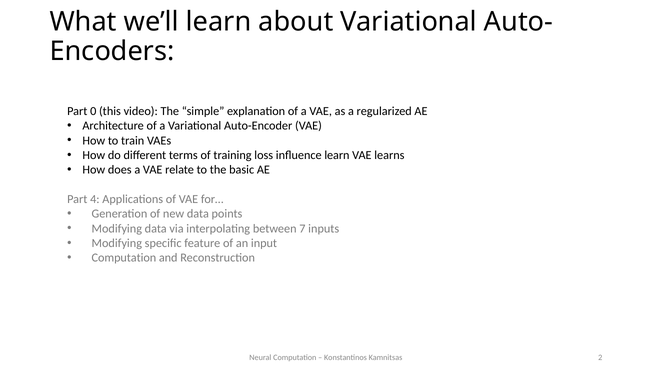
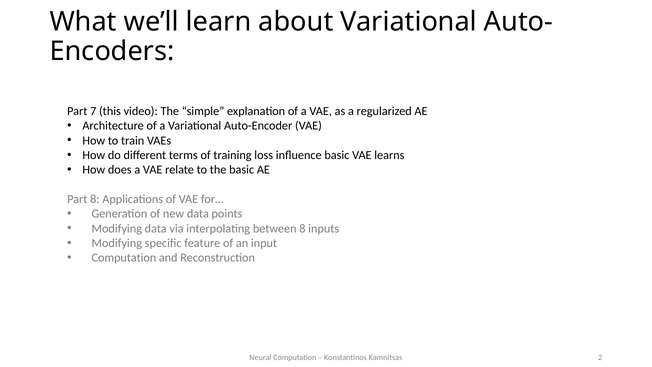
0: 0 -> 7 (93, 111)
influence learn: learn -> basic (337, 155)
Part 4: 4 -> 8 (95, 199)
between 7: 7 -> 8 (302, 228)
